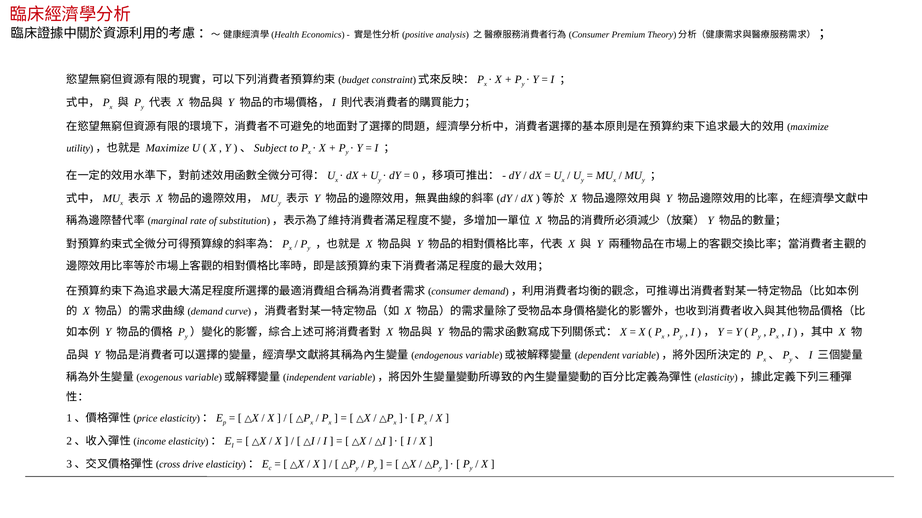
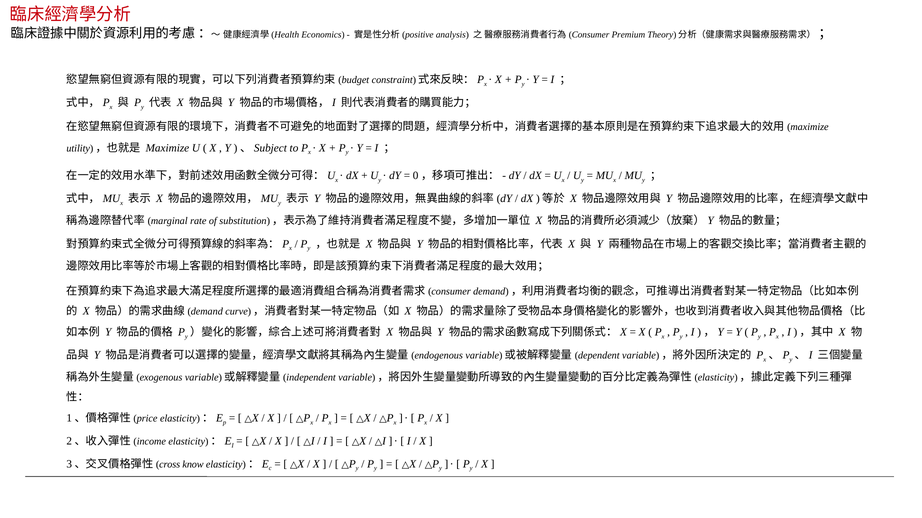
drive: drive -> know (193, 465)
